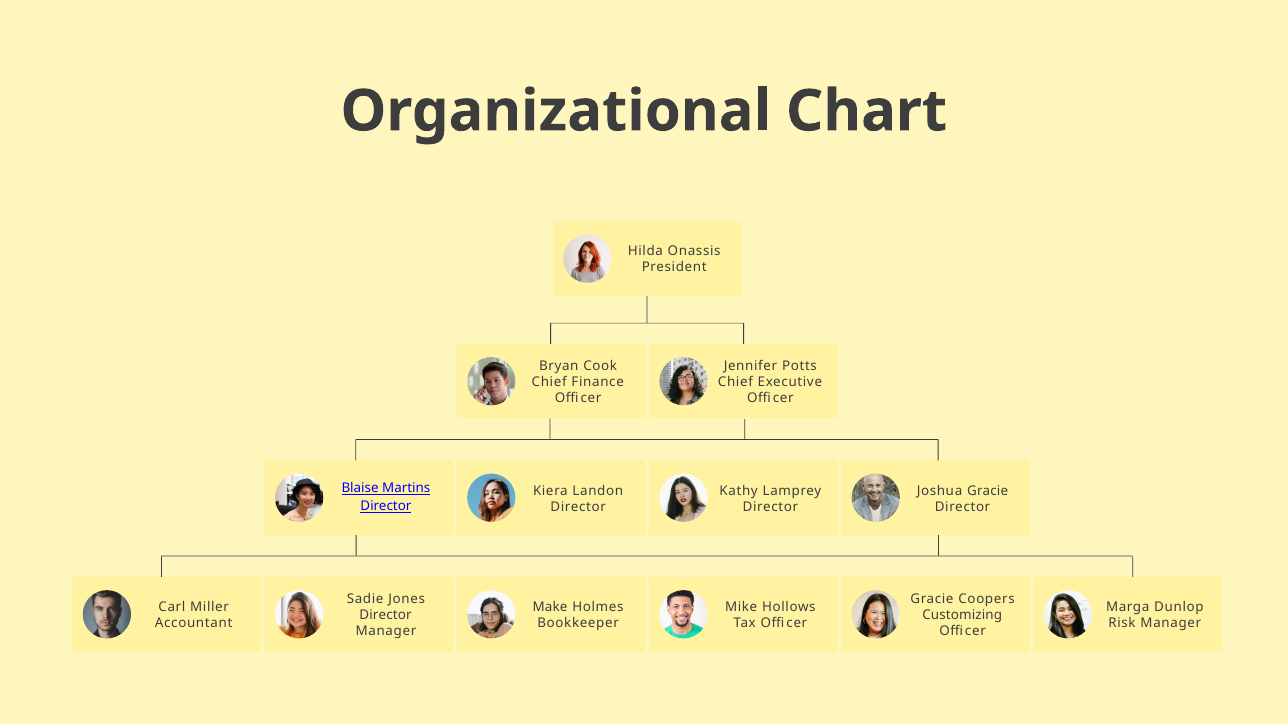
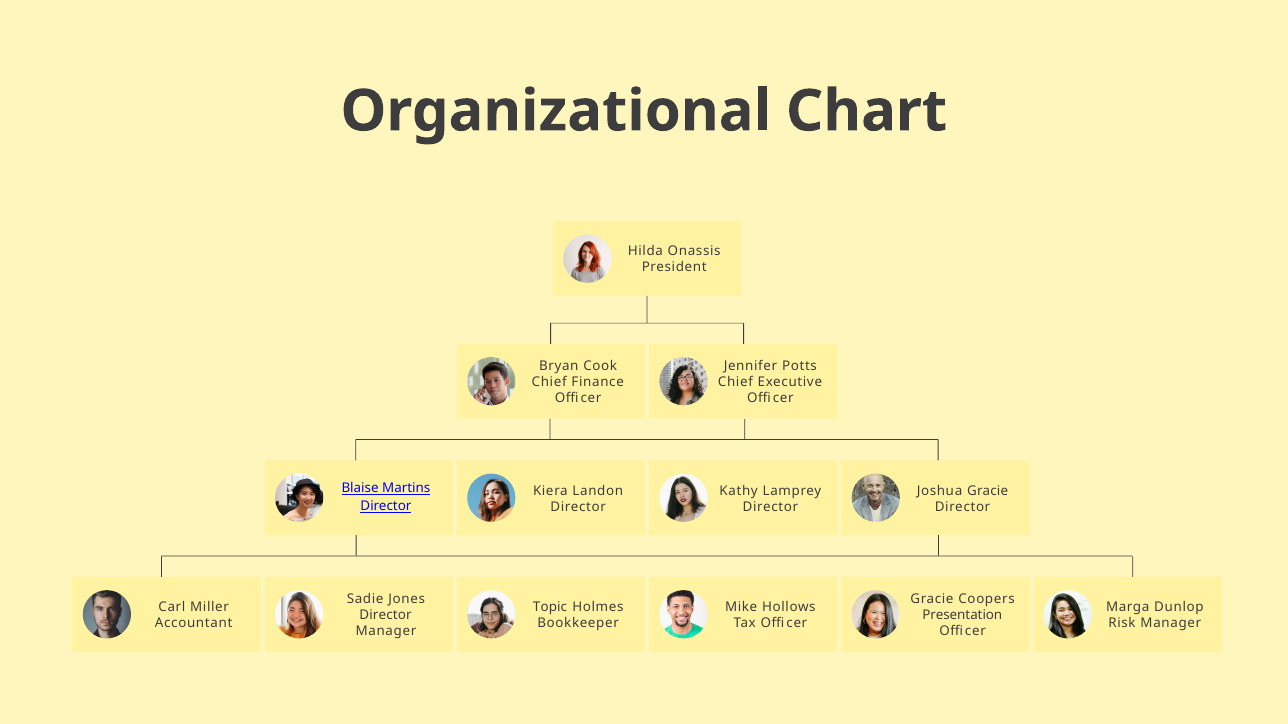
Make: Make -> Topic (550, 608)
Customizing: Customizing -> Presentation (962, 616)
